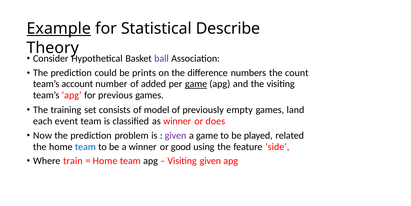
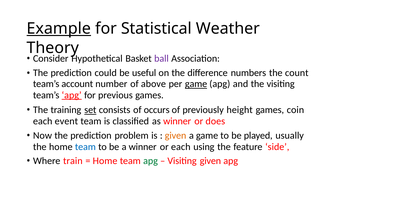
Describe: Describe -> Weather (228, 29)
prints: prints -> useful (144, 73)
added: added -> above (153, 84)
apg underline: none -> present (72, 95)
set underline: none -> present (90, 110)
model: model -> occurs (157, 110)
empty: empty -> height (240, 110)
land: land -> coin (295, 110)
given colour: purple -> orange (176, 135)
related: related -> usually (290, 135)
or good: good -> each (181, 146)
apg colour: black -> green (151, 161)
